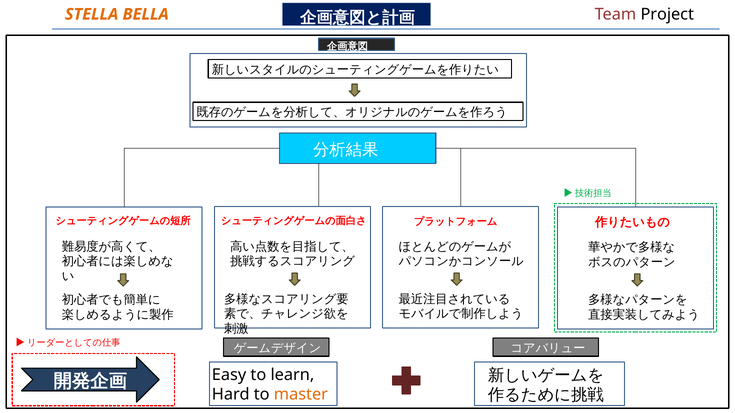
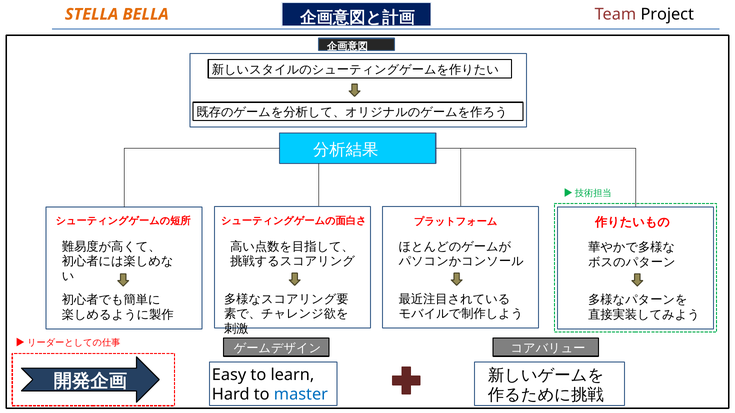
master colour: orange -> blue (301, 395)
